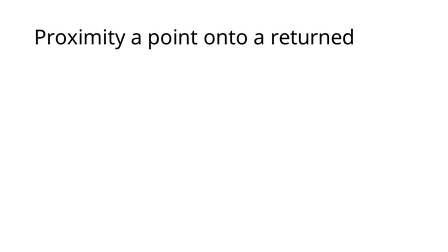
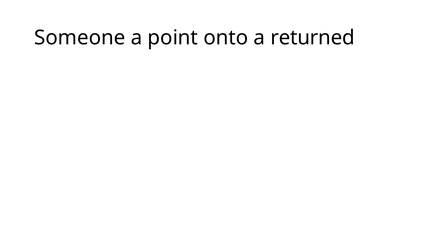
Proximity: Proximity -> Someone (80, 38)
